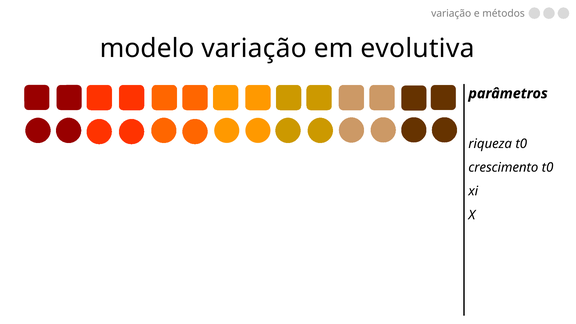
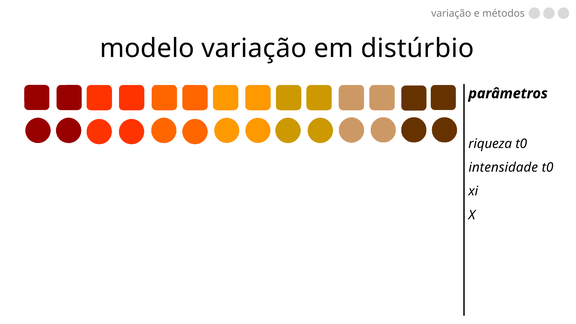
evolutiva: evolutiva -> distúrbio (417, 48)
crescimento: crescimento -> intensidade (503, 168)
